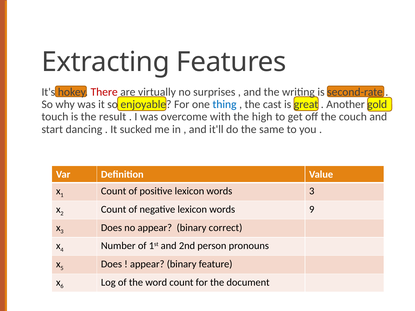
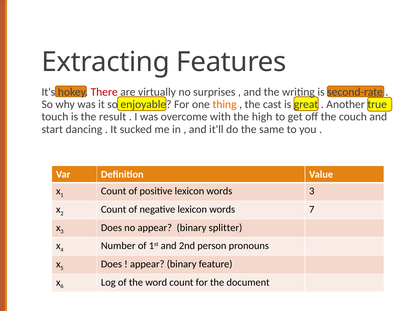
thing colour: blue -> orange (225, 104)
gold: gold -> true (377, 104)
9: 9 -> 7 (312, 210)
correct: correct -> splitter (226, 228)
